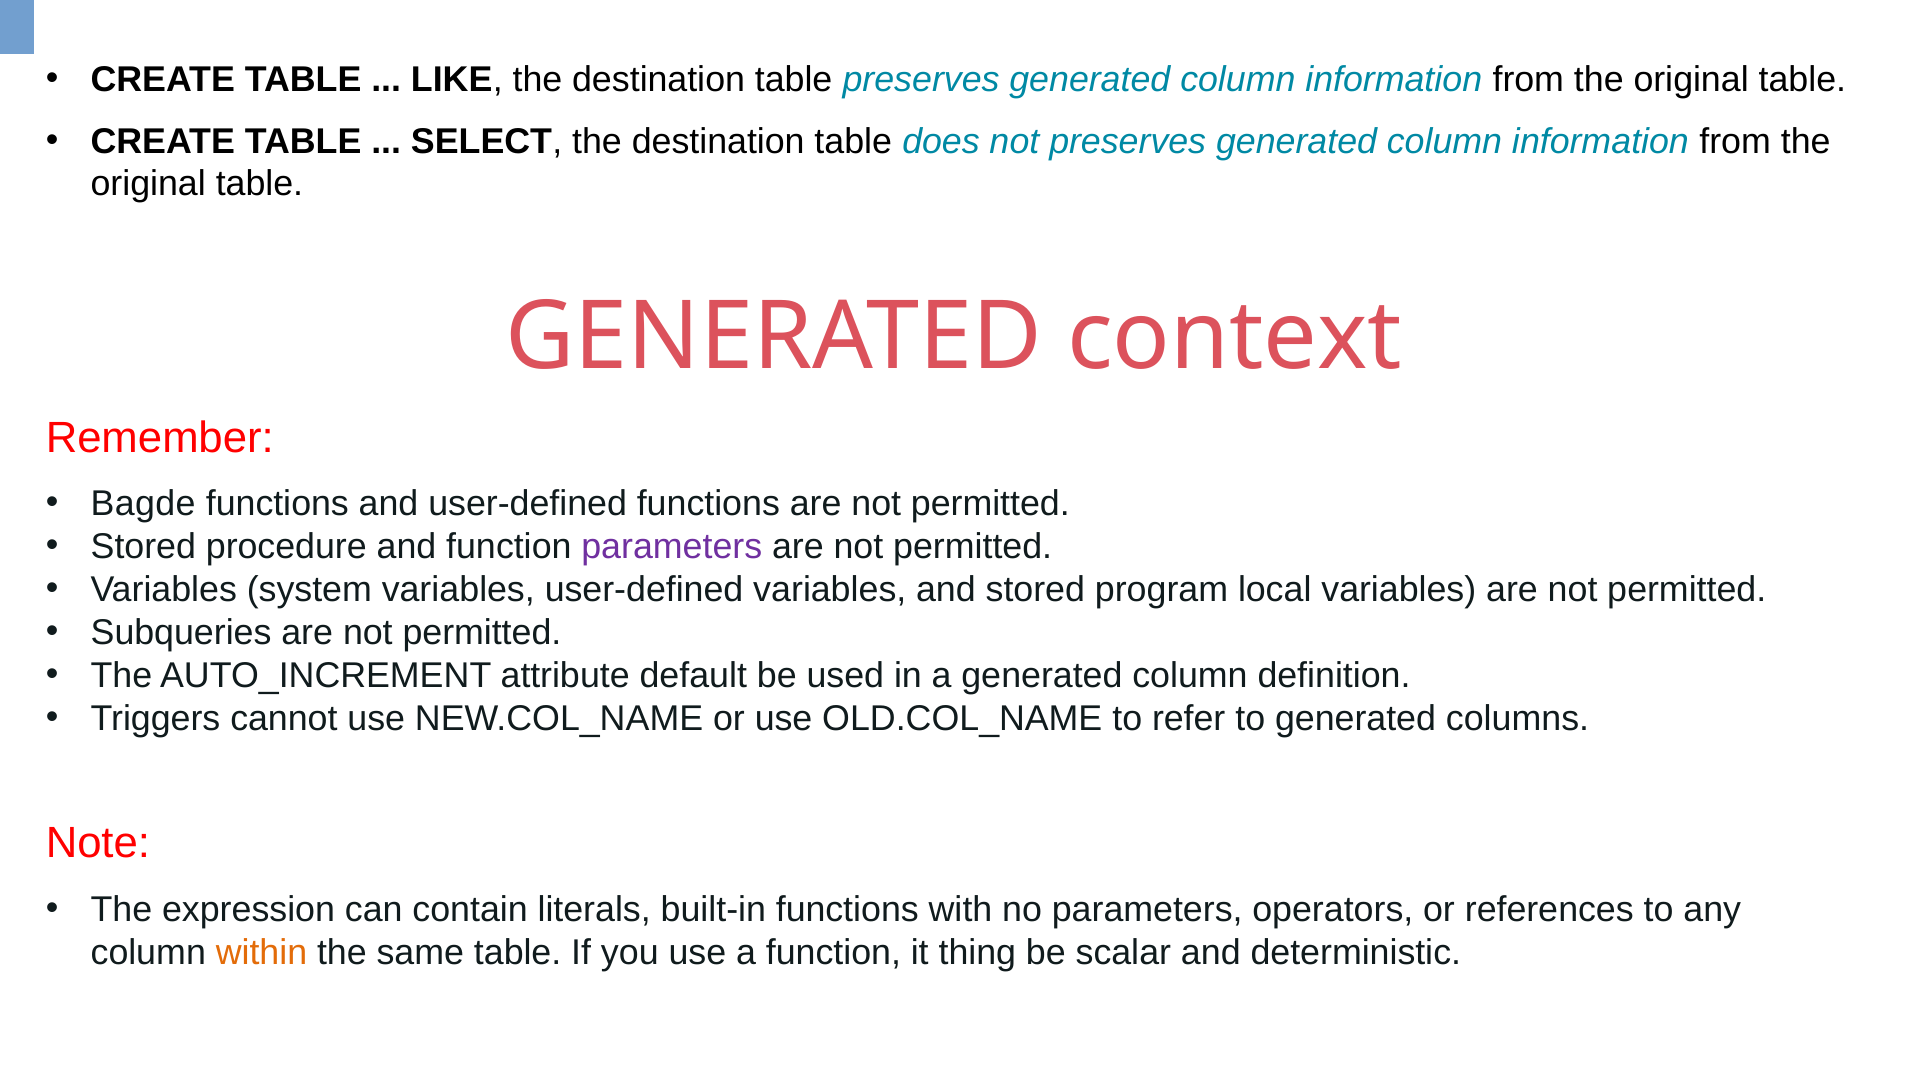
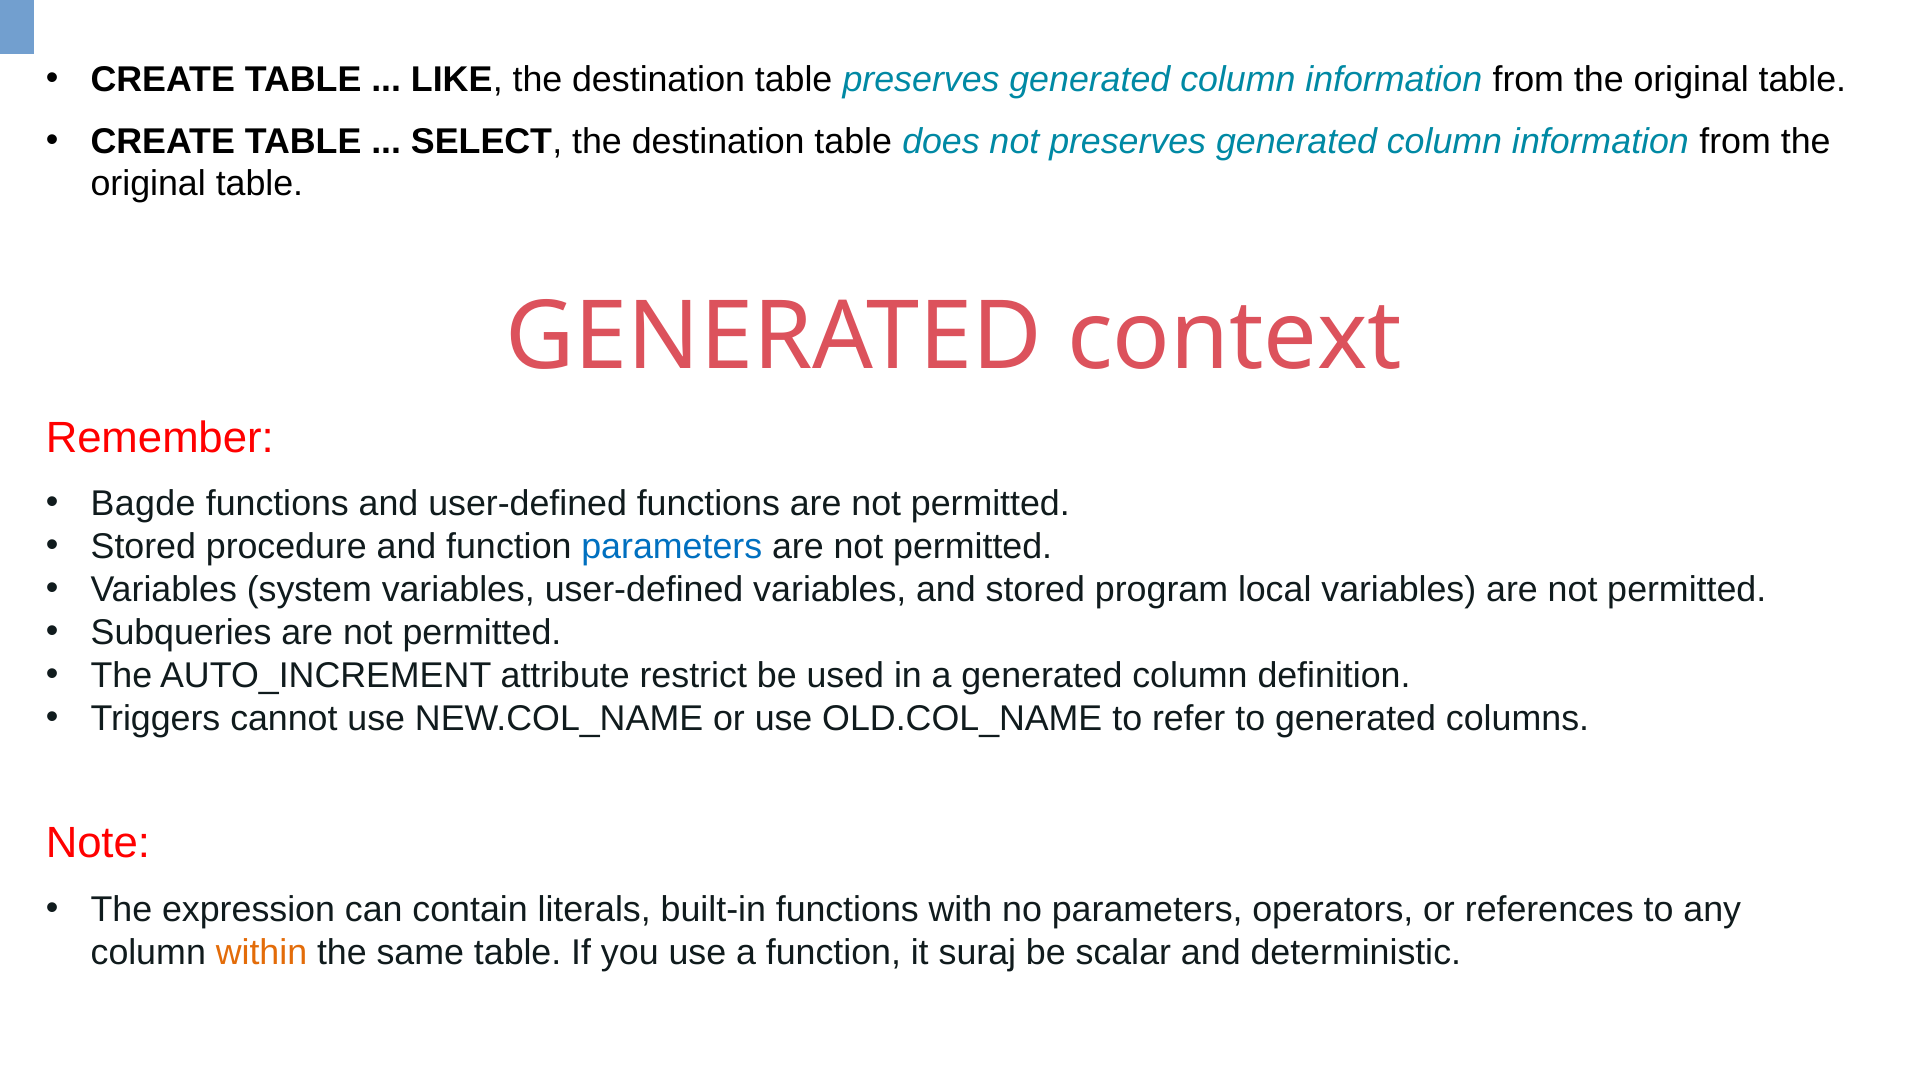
parameters colour: purple -> blue (672, 547)
default: default -> restrict (693, 676)
thing: thing -> suraj (977, 953)
